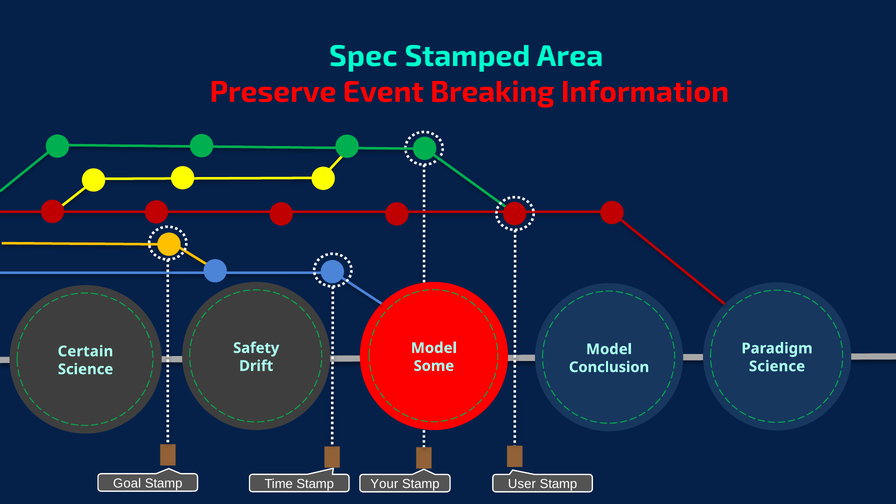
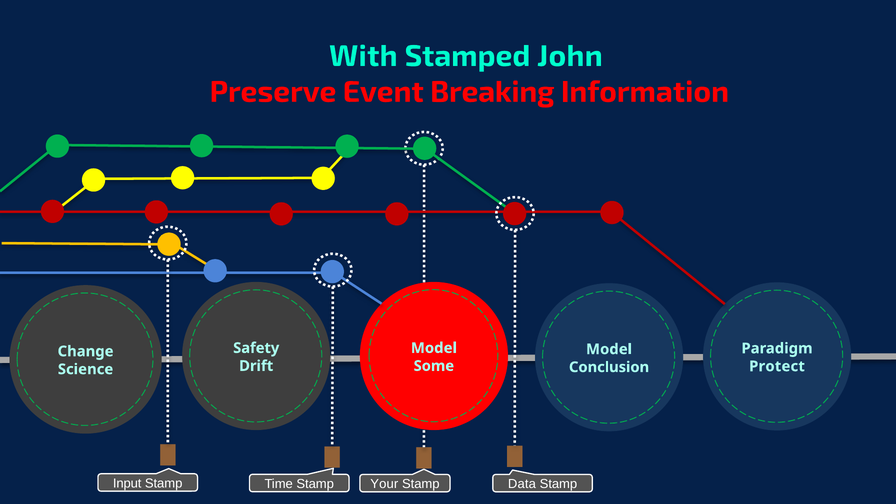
Spec: Spec -> With (363, 56)
Area: Area -> John (570, 56)
Certain: Certain -> Change (86, 351)
Science: Science -> Protect (777, 366)
Goal: Goal -> Input (127, 483)
User: User -> Data (522, 484)
